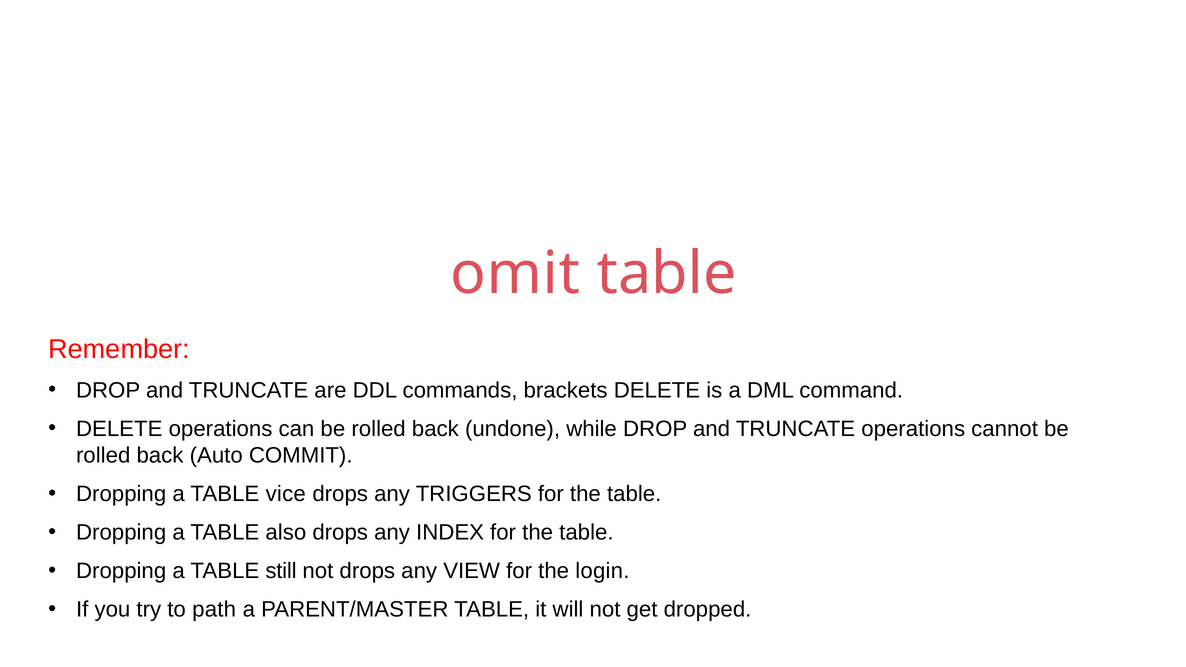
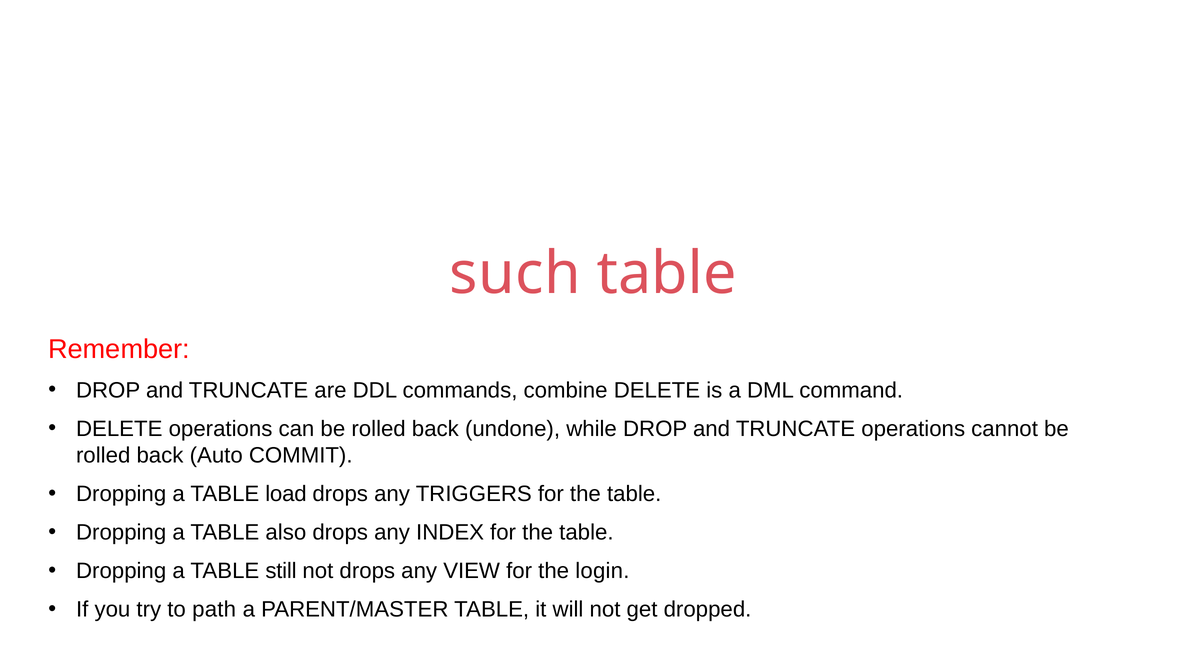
omit: omit -> such (515, 274)
brackets: brackets -> combine (566, 390)
vice: vice -> load (286, 494)
